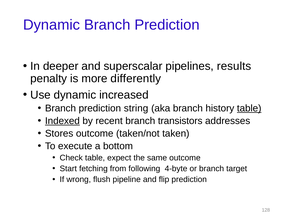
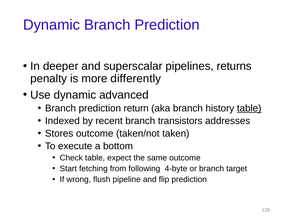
results: results -> returns (234, 66)
increased: increased -> advanced (124, 95)
string: string -> return (136, 108)
Indexed underline: present -> none (62, 121)
